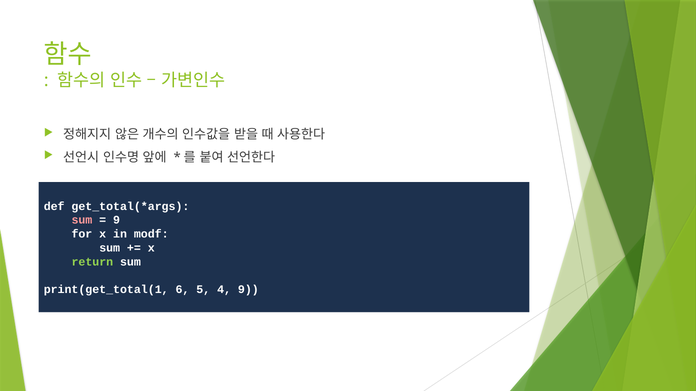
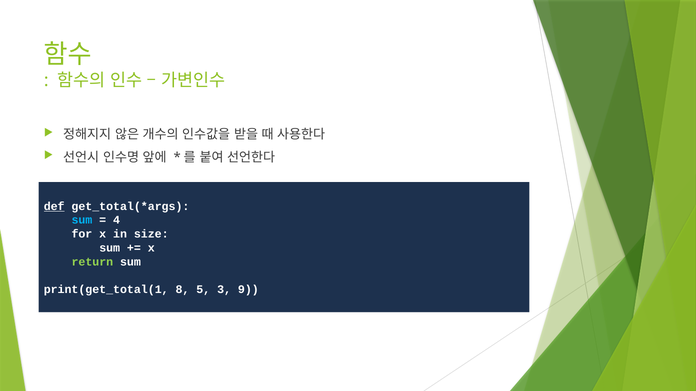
def underline: none -> present (54, 207)
sum colour: pink -> light blue (82, 220)
9: 9 -> 4 (117, 220)
modf: modf -> size (151, 234)
6: 6 -> 8 (182, 290)
4: 4 -> 3 (224, 290)
